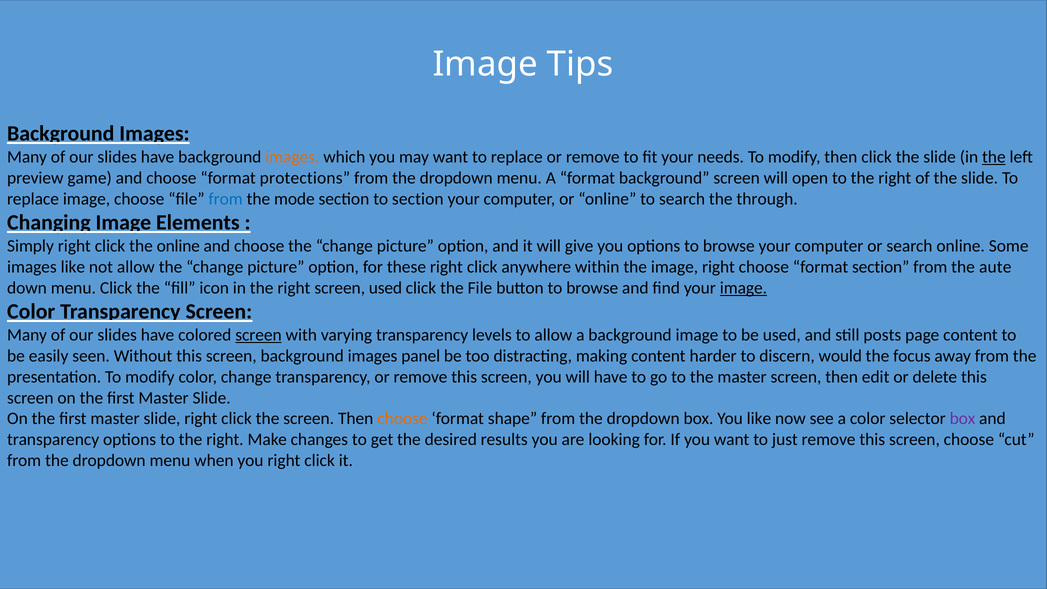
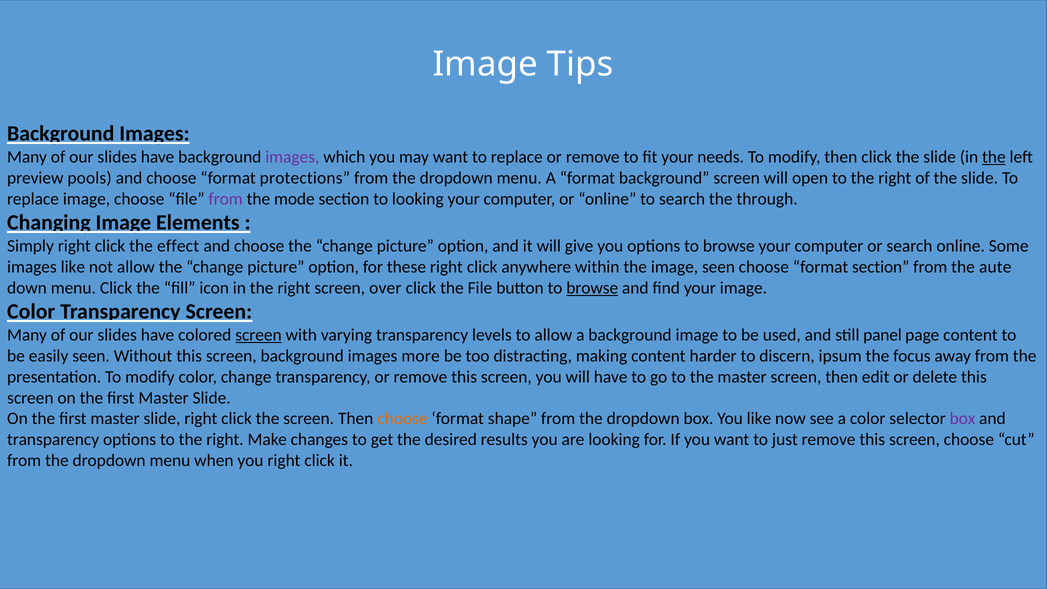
images colour: orange -> purple (292, 157)
game: game -> pools (90, 178)
from colour: blue -> purple (226, 199)
to section: section -> looking (418, 199)
the online: online -> effect (178, 246)
image right: right -> seen (718, 267)
screen used: used -> over (385, 288)
browse underline: none -> present (592, 288)
image underline: present -> none (743, 288)
posts: posts -> panel (882, 335)
panel: panel -> more (421, 356)
would: would -> ipsum (840, 356)
